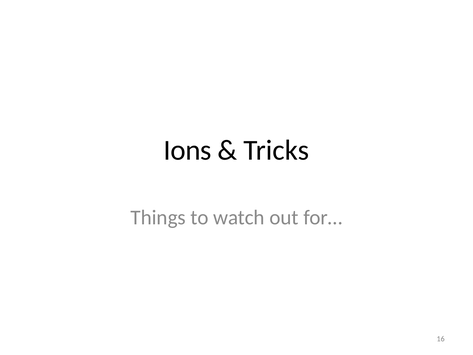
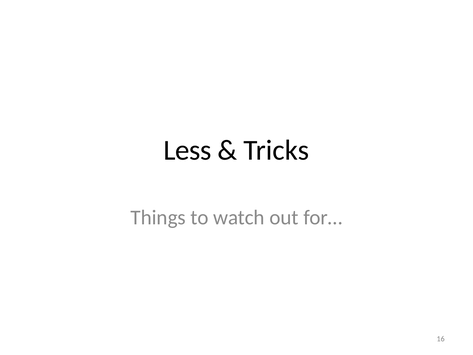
Ions: Ions -> Less (187, 150)
